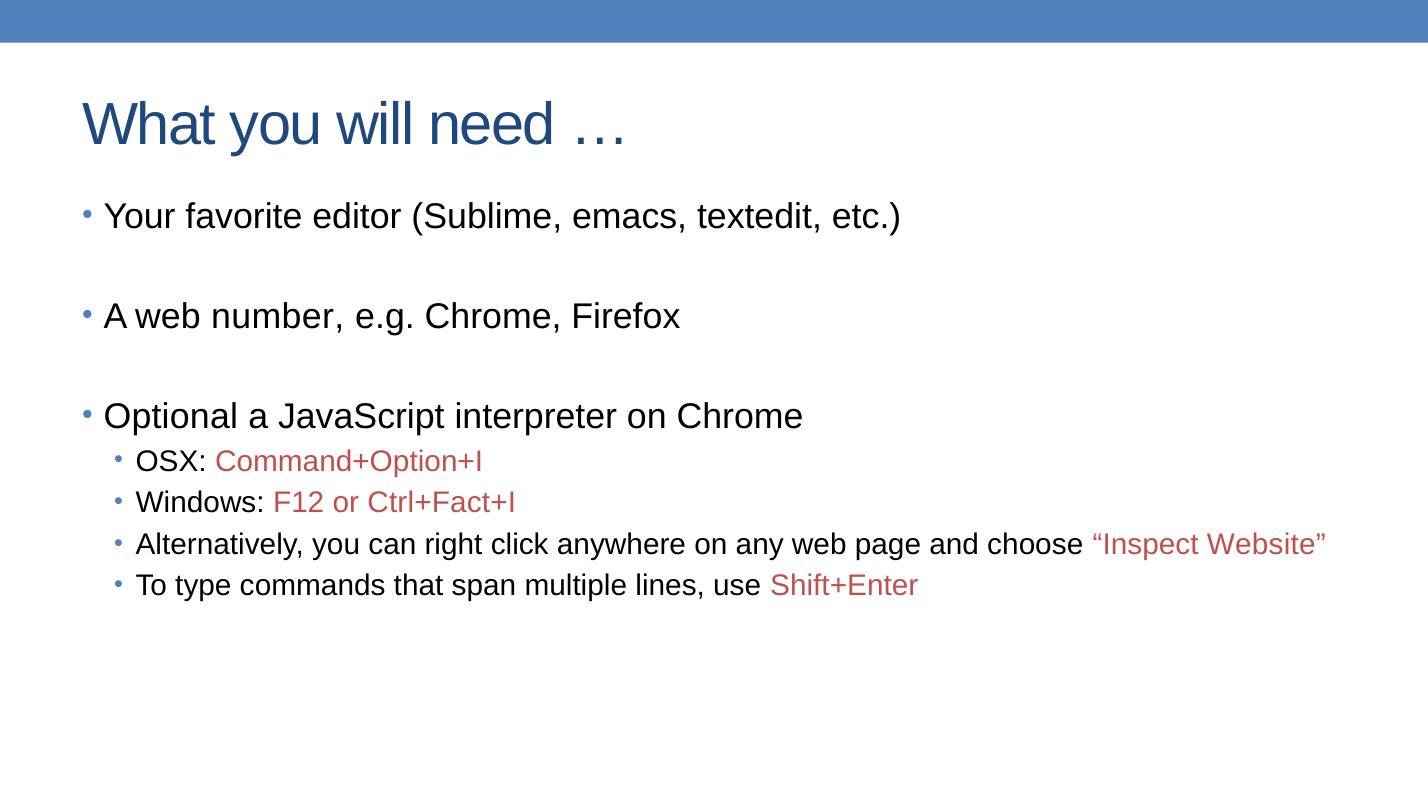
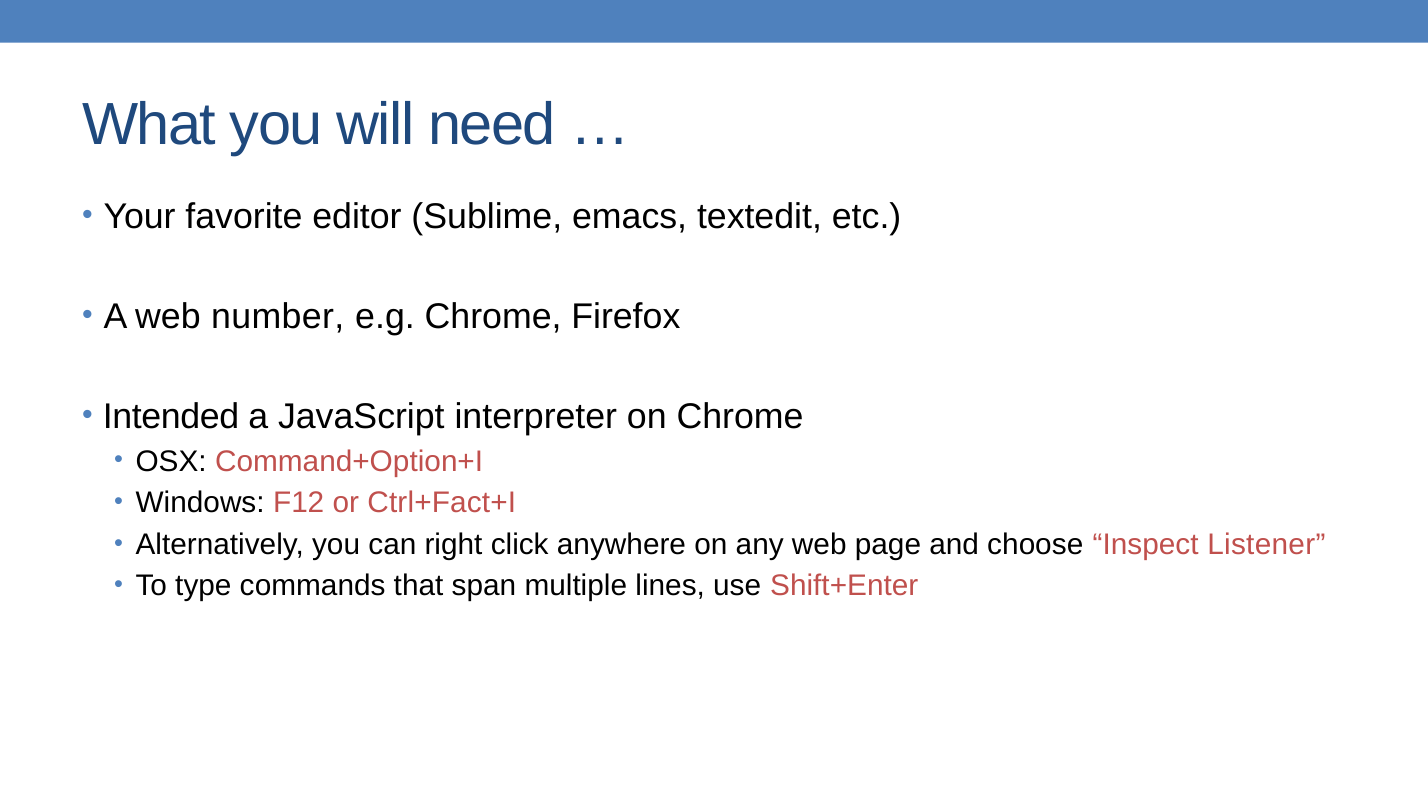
Optional: Optional -> Intended (171, 417)
Website: Website -> Listener (1266, 545)
